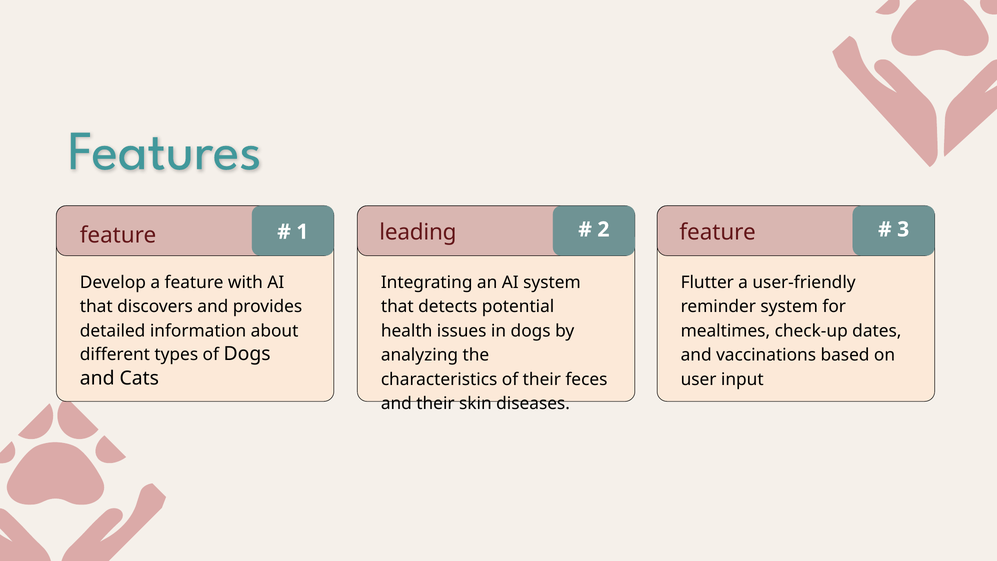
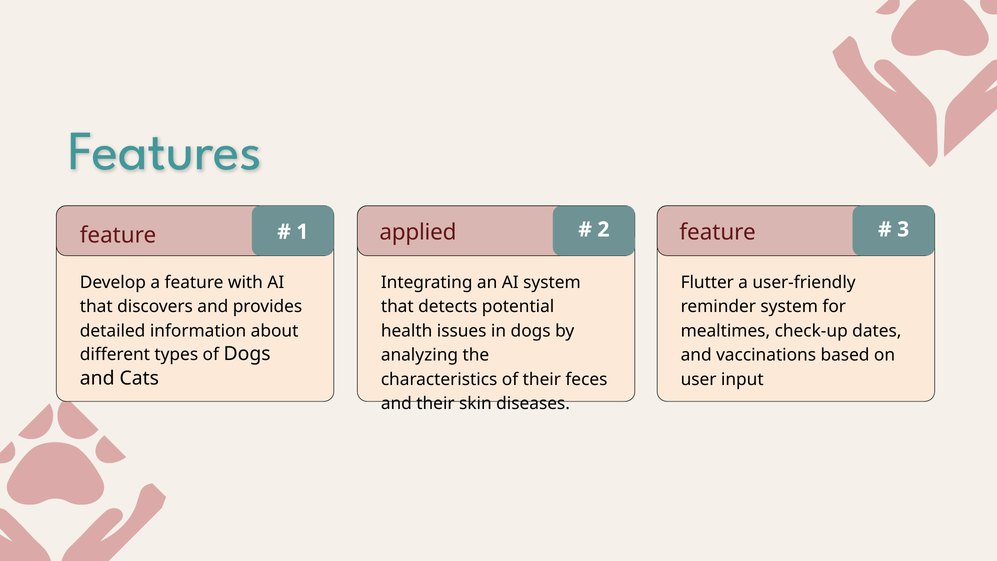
leading: leading -> applied (418, 232)
